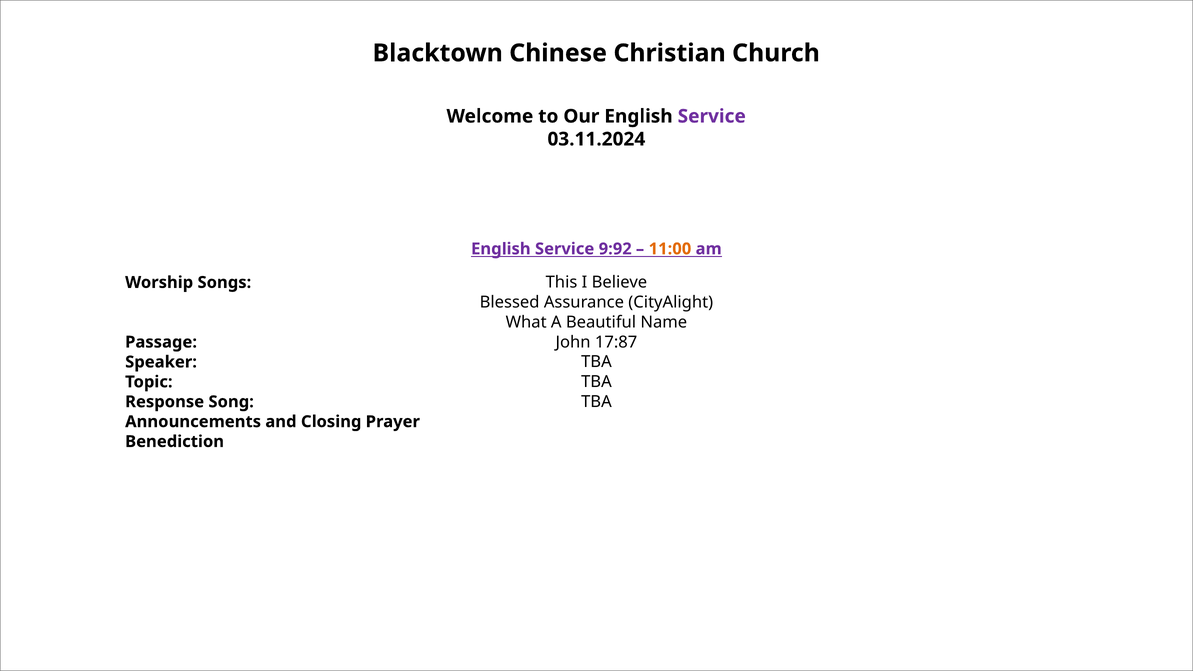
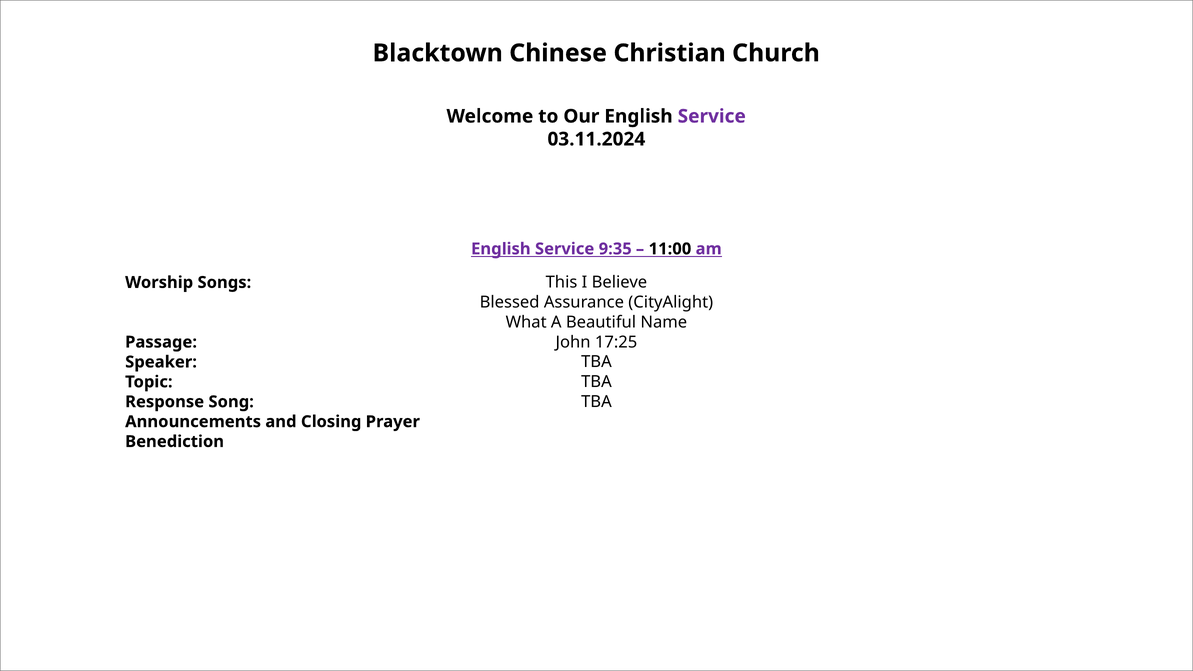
9:92: 9:92 -> 9:35 (615, 249)
11:00 colour: orange -> black (670, 249)
17:87: 17:87 -> 17:25 (616, 342)
